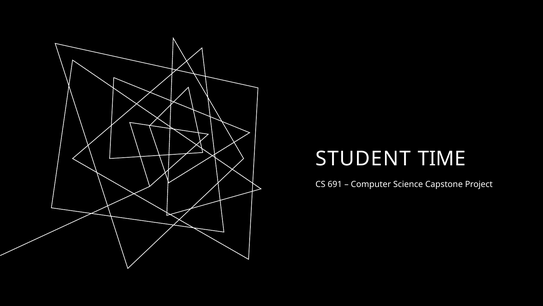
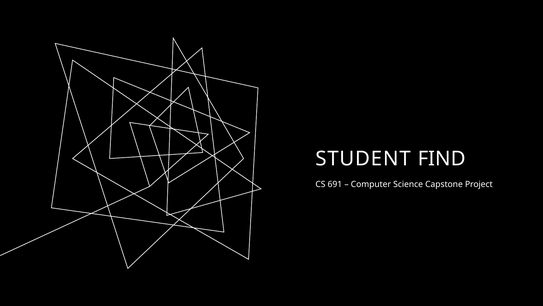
TIME: TIME -> FIND (442, 158)
